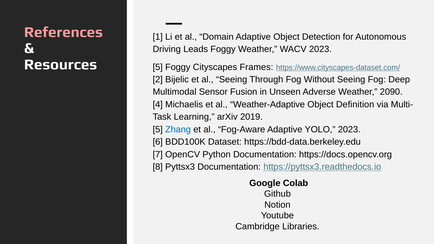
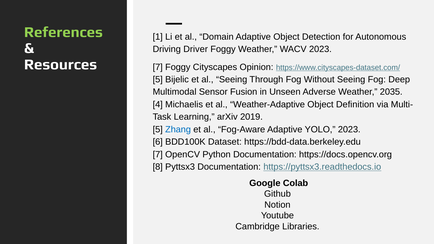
References colour: pink -> light green (63, 32)
Leads: Leads -> Driver (196, 49)
5: 5 -> 7 (158, 67)
Frames: Frames -> Opinion (257, 67)
2: 2 -> 5 (158, 80)
2090: 2090 -> 2035 (391, 92)
